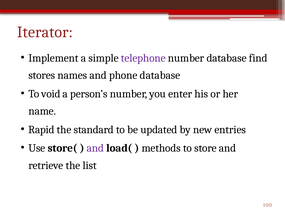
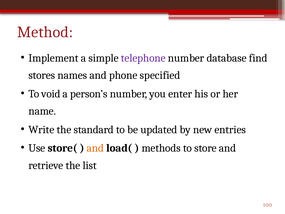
Iterator: Iterator -> Method (45, 32)
phone database: database -> specified (160, 75)
Rapid: Rapid -> Write (41, 129)
and colour: purple -> orange (95, 148)
